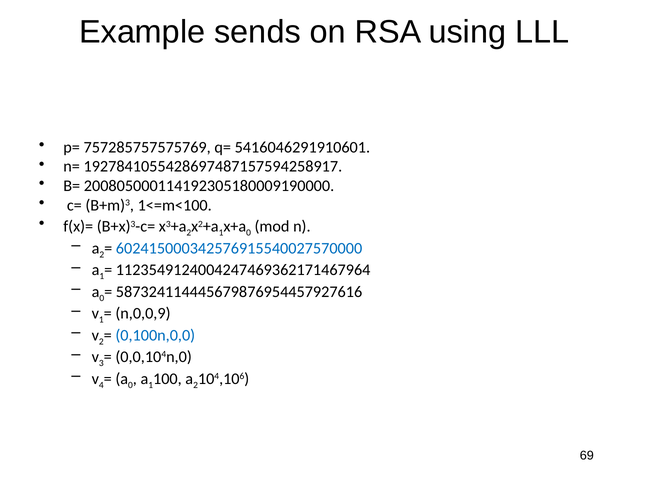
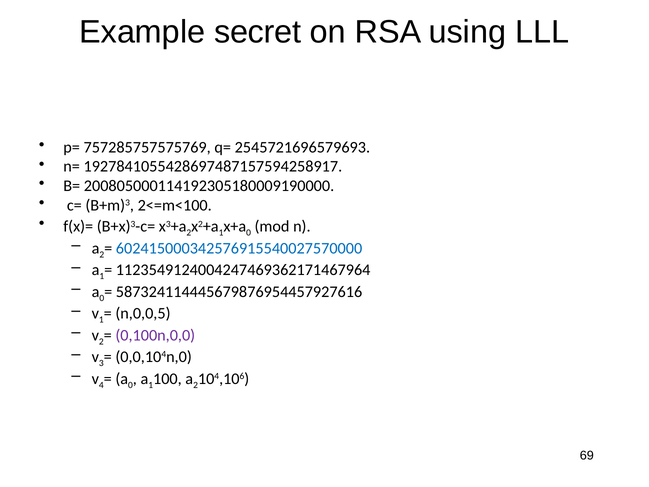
sends: sends -> secret (258, 32)
5416046291910601: 5416046291910601 -> 2545721696579693 (302, 147)
1<=m<100: 1<=m<100 -> 2<=m<100 (175, 205)
n,0,0,9: n,0,0,9 -> n,0,0,5 (143, 313)
0,100n,0,0 colour: blue -> purple (155, 335)
